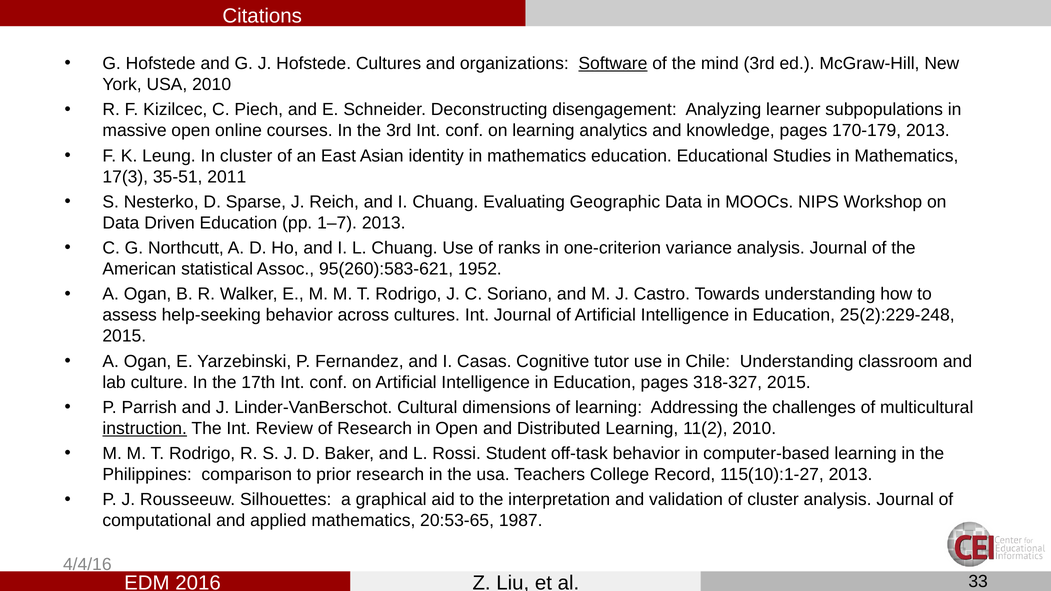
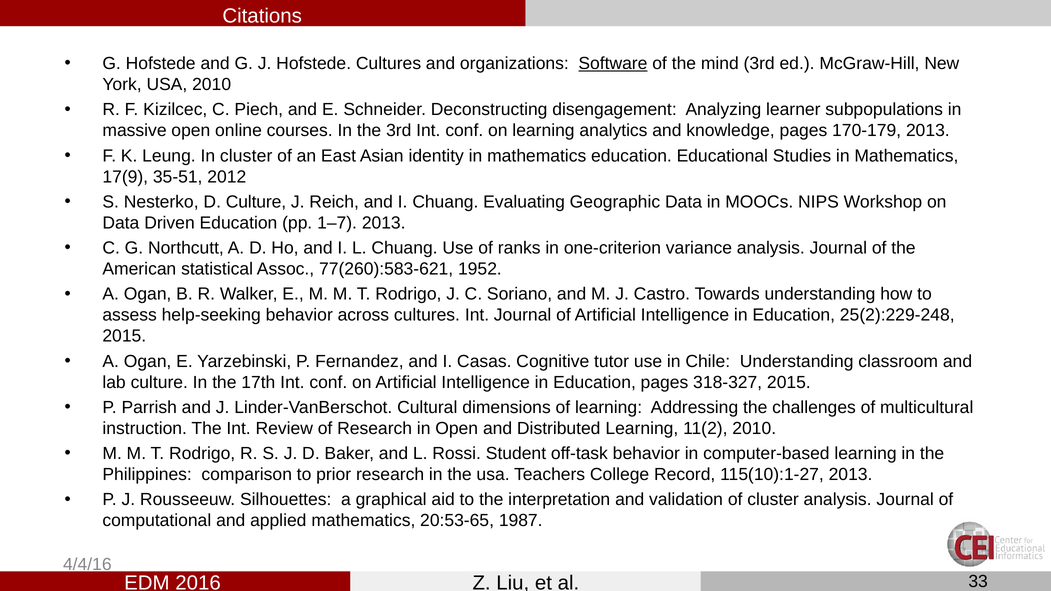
17(3: 17(3 -> 17(9 (125, 177)
2011: 2011 -> 2012 (227, 177)
D Sparse: Sparse -> Culture (256, 202)
95(260):583-621: 95(260):583-621 -> 77(260):583-621 (386, 269)
instruction underline: present -> none (145, 429)
